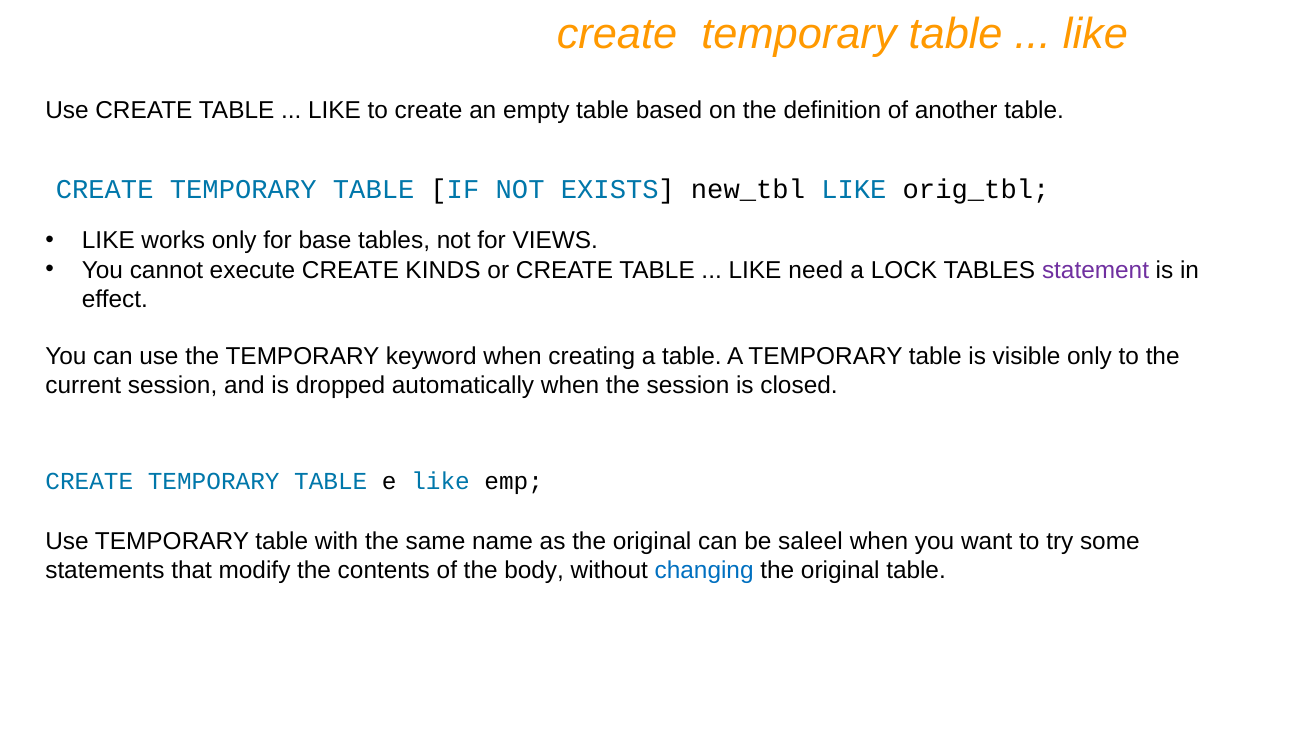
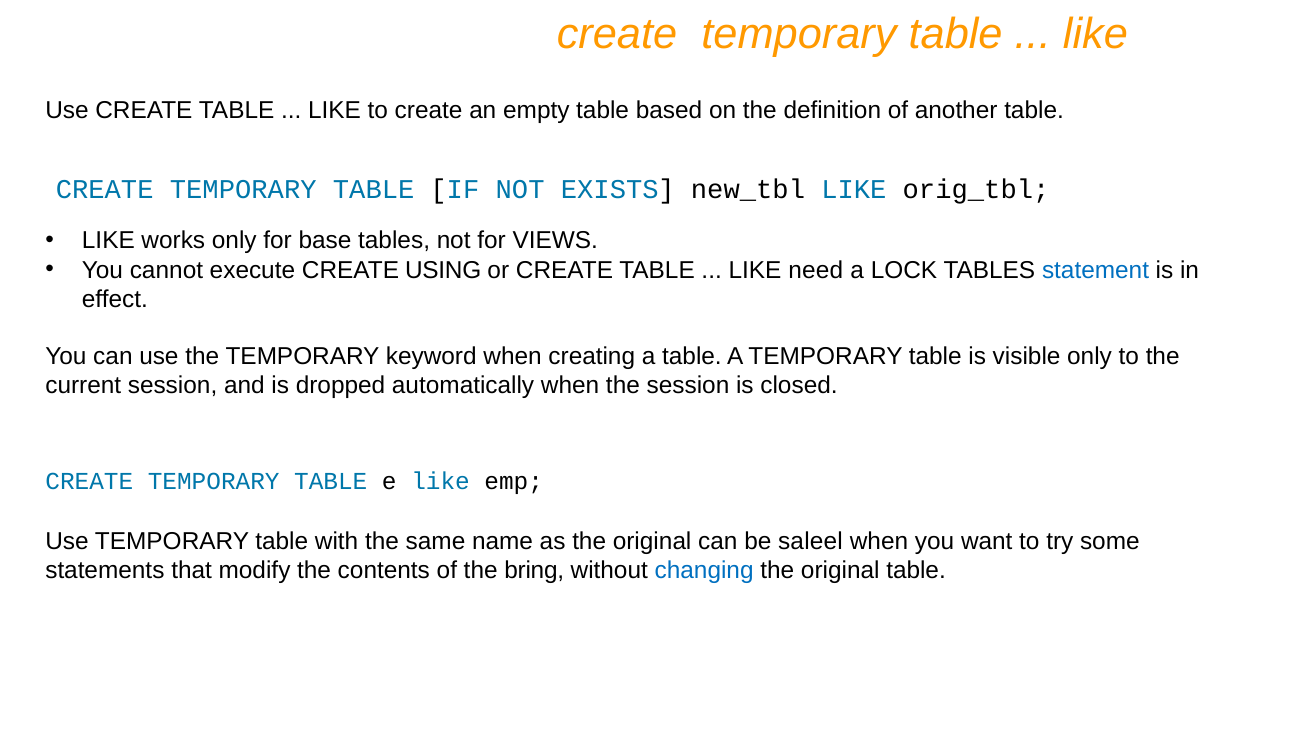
KINDS: KINDS -> USING (443, 270)
statement colour: purple -> blue (1096, 270)
body: body -> bring (534, 570)
